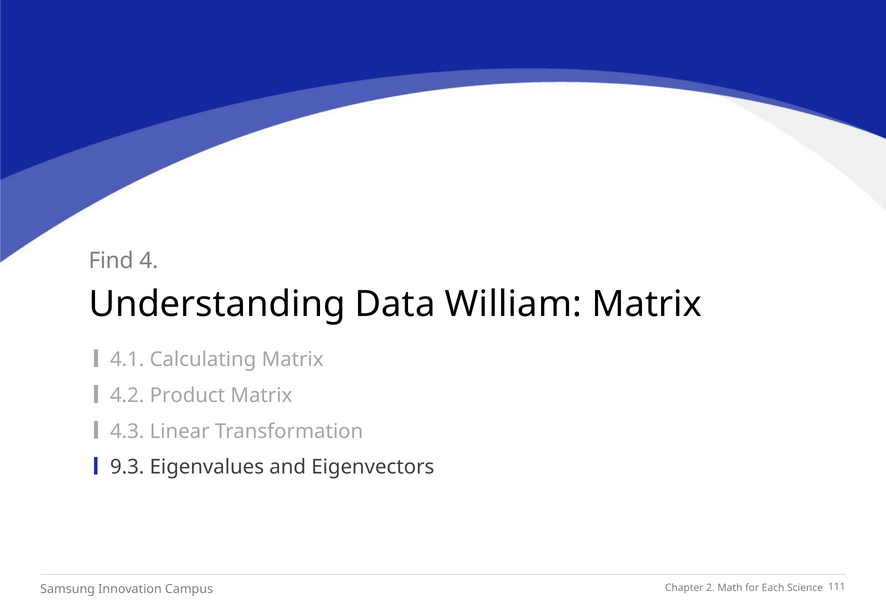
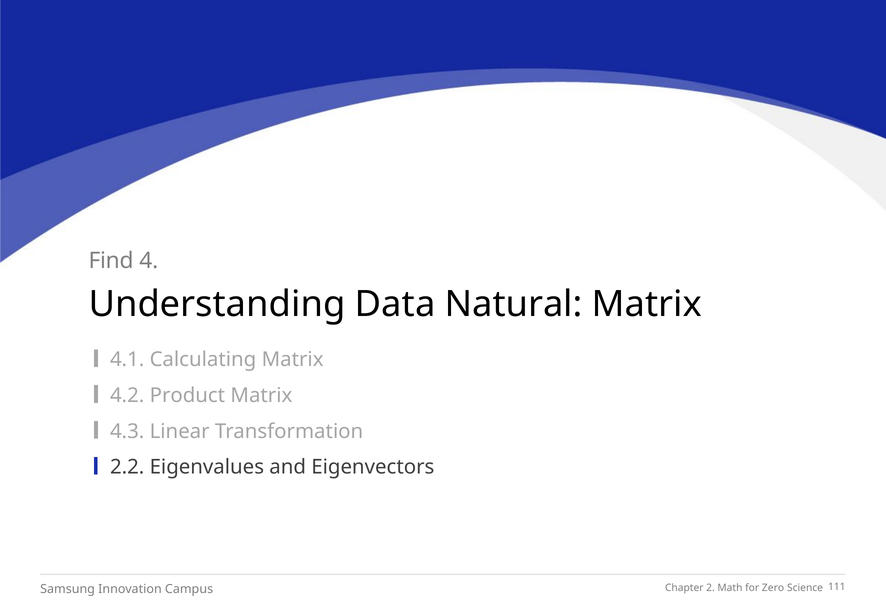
William: William -> Natural (514, 305)
9.3: 9.3 -> 2.2 (127, 468)
Each: Each -> Zero (773, 588)
